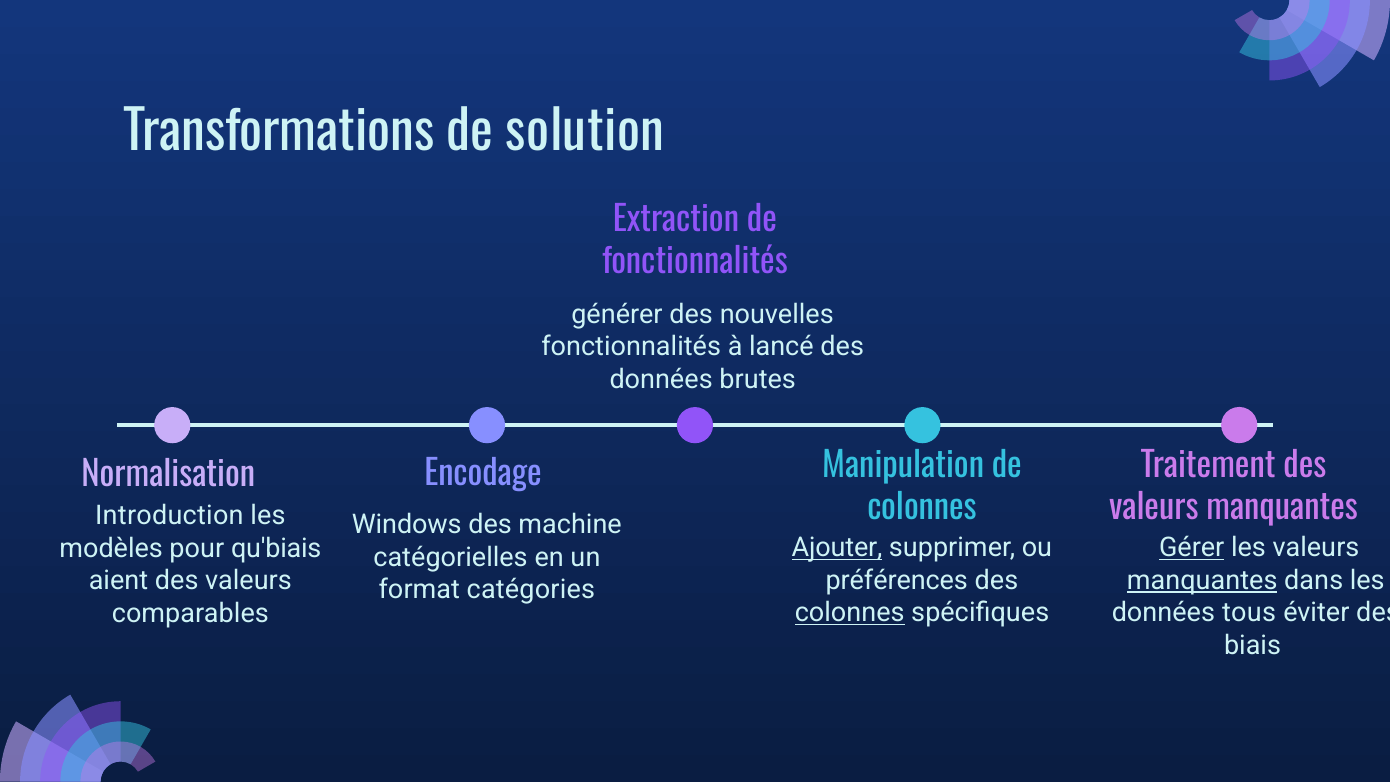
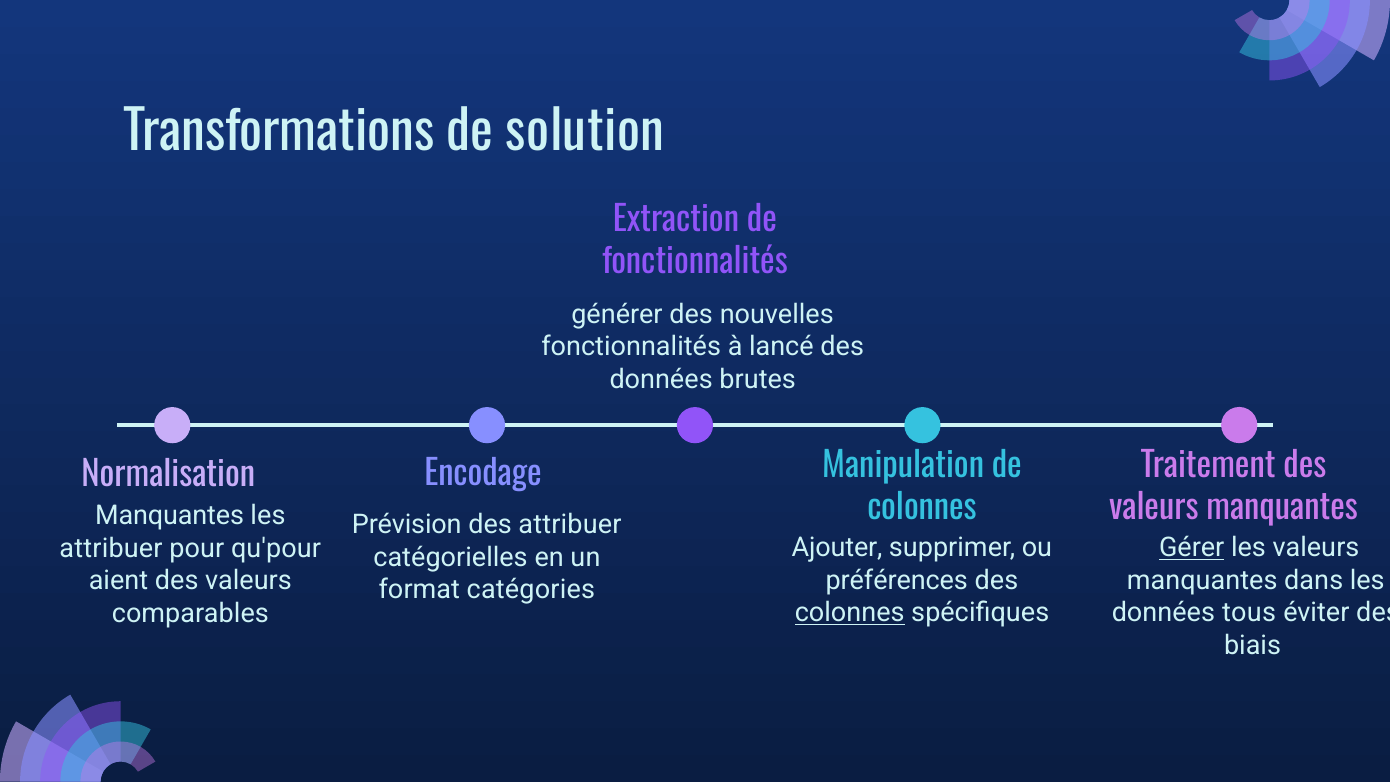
Introduction: Introduction -> Manquantes (170, 516)
Windows: Windows -> Prévision (407, 525)
des machine: machine -> attribuer (570, 525)
Ajouter underline: present -> none (837, 548)
modèles: modèles -> attribuer (111, 548)
qu'biais: qu'biais -> qu'pour (276, 548)
manquantes underline: present -> none (1202, 580)
